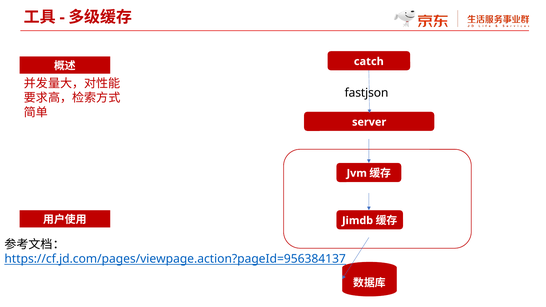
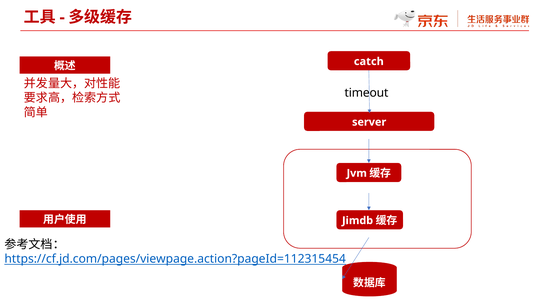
fastjson: fastjson -> timeout (366, 93)
https://cf.jd.com/pages/viewpage.action?pageId=956384137: https://cf.jd.com/pages/viewpage.action?pageId=956384137 -> https://cf.jd.com/pages/viewpage.action?pageId=112315454 (175, 259)
